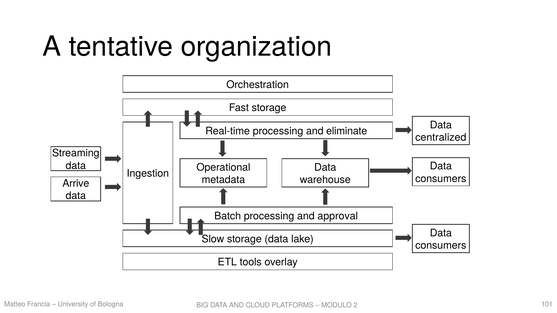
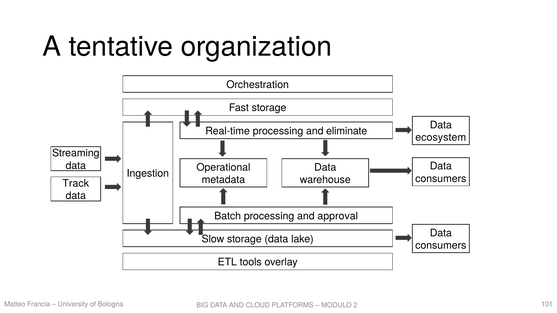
centralized: centralized -> ecosystem (441, 138)
Arrive: Arrive -> Track (76, 184)
